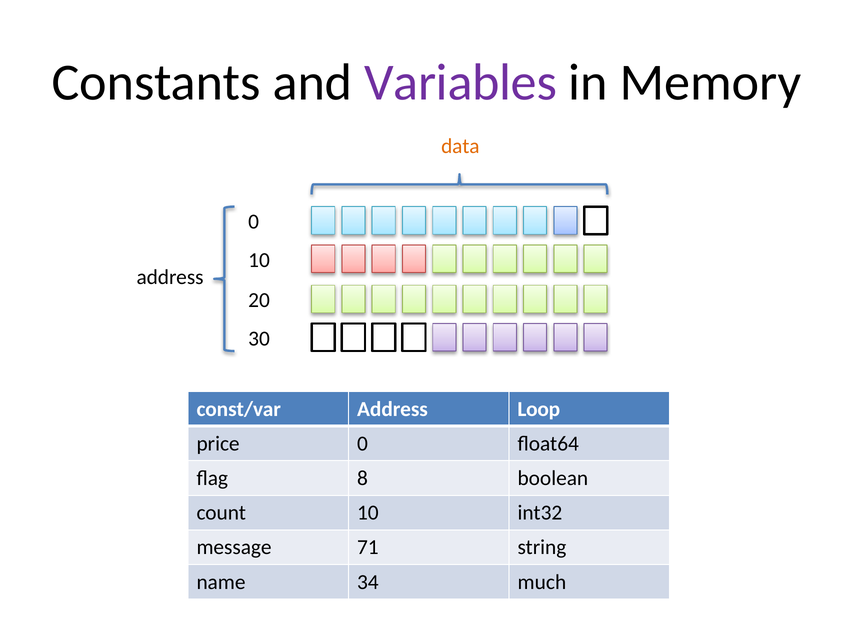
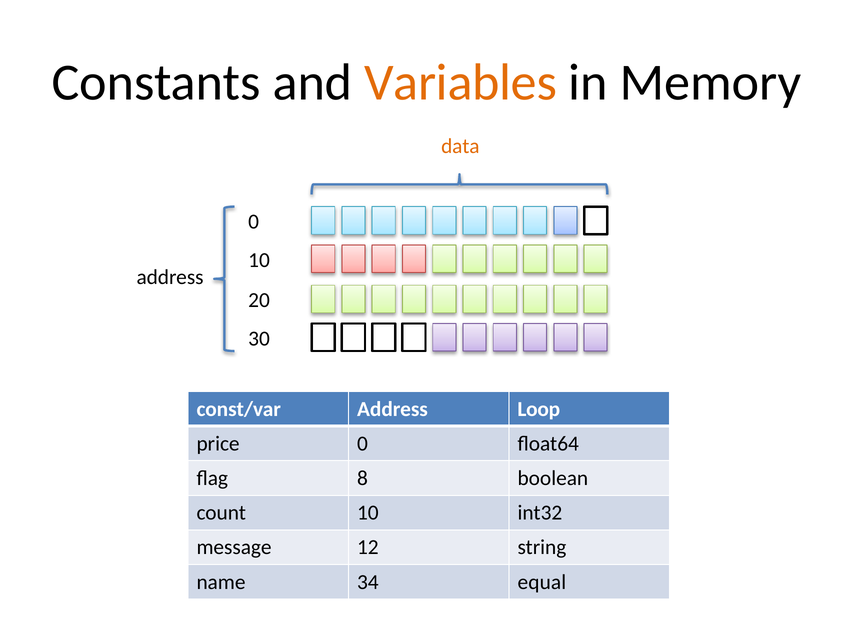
Variables colour: purple -> orange (460, 83)
71: 71 -> 12 (368, 548)
much: much -> equal (542, 582)
